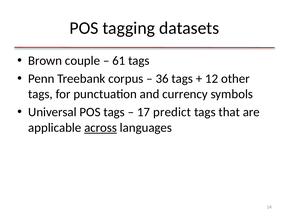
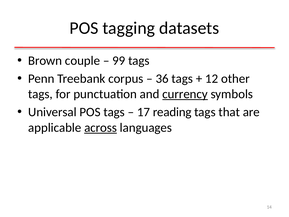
61: 61 -> 99 (119, 61)
currency underline: none -> present (185, 94)
predict: predict -> reading (172, 112)
